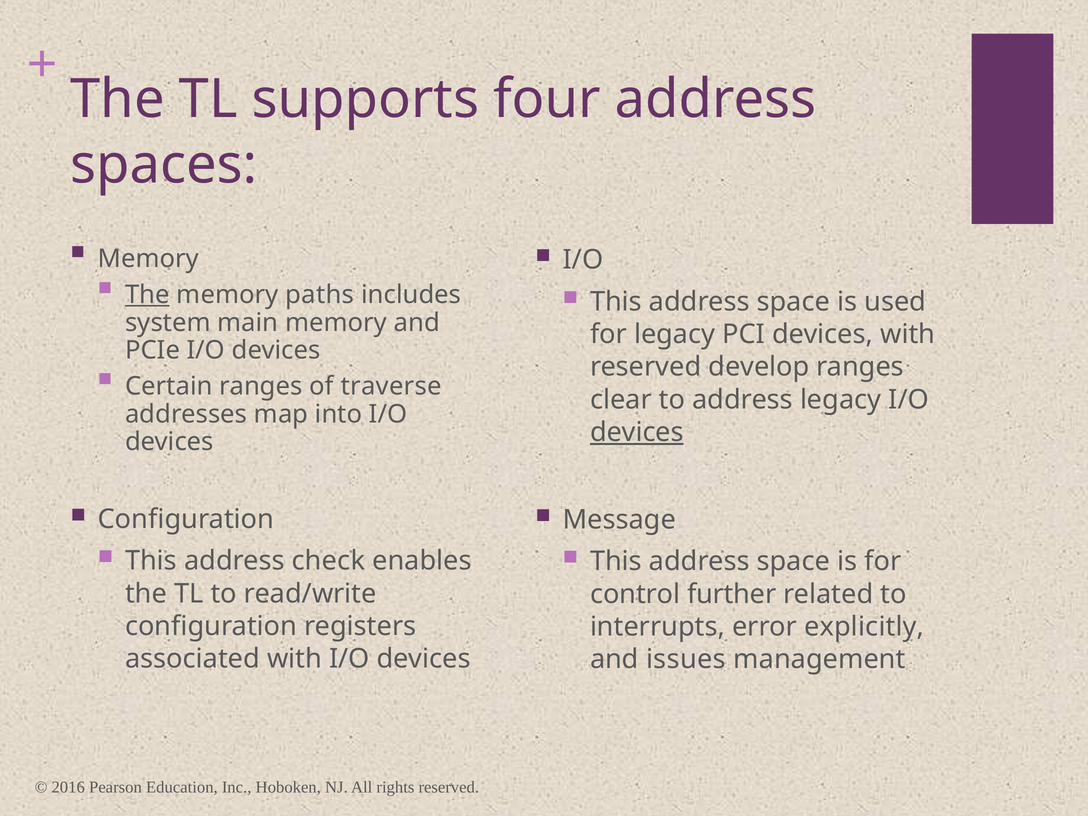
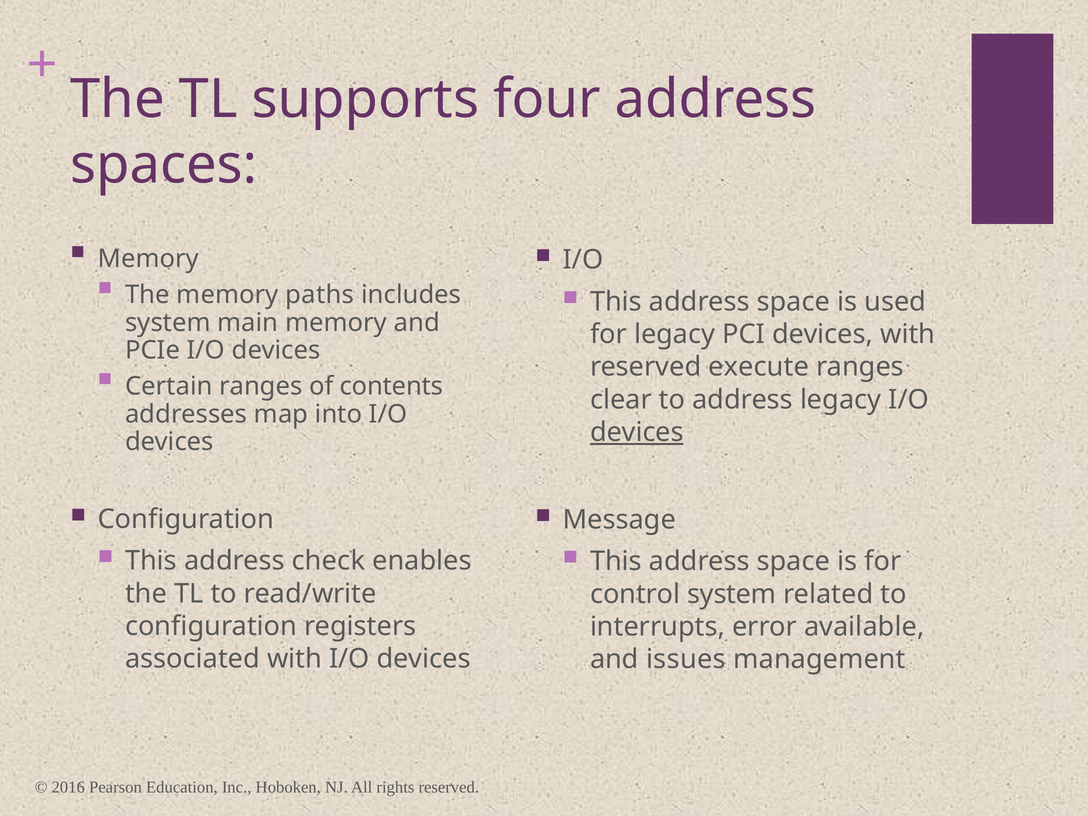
The underline: present -> none (147, 295)
develop: develop -> execute (759, 367)
traverse: traverse -> contents (391, 386)
control further: further -> system (732, 594)
explicitly: explicitly -> available (864, 627)
